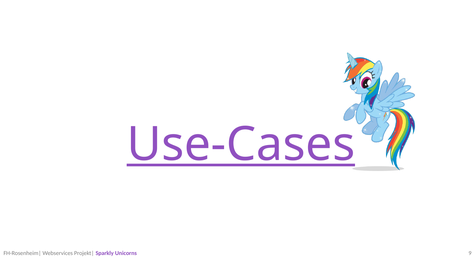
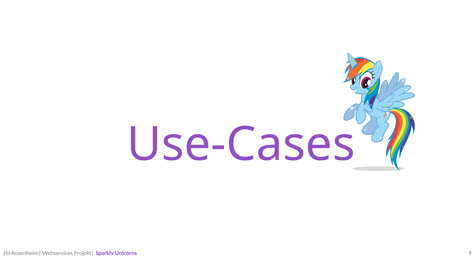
Use-Cases underline: present -> none (241, 145)
